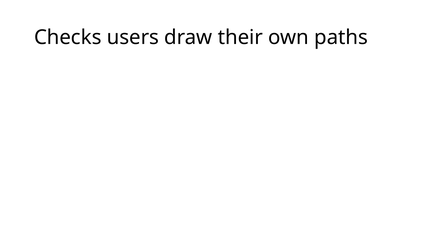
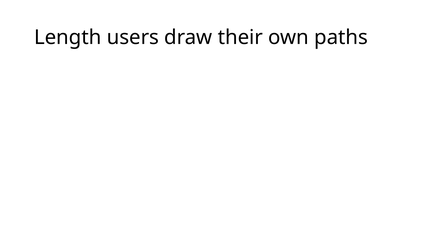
Checks: Checks -> Length (68, 37)
